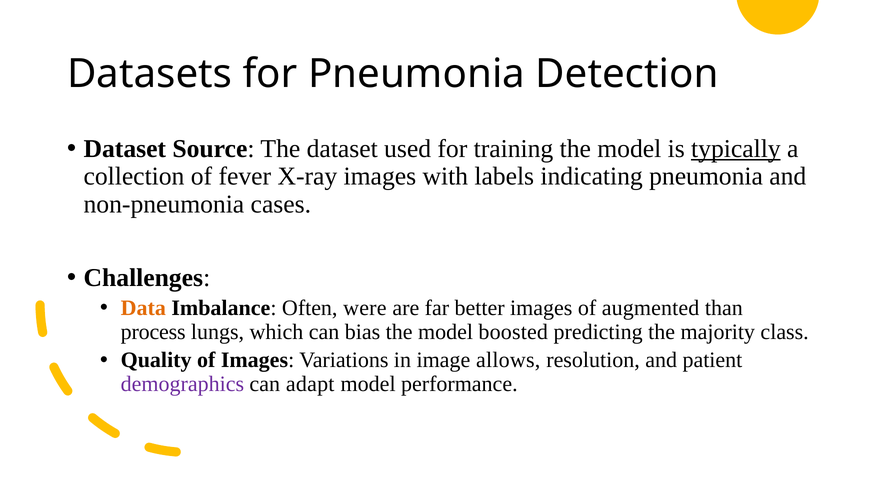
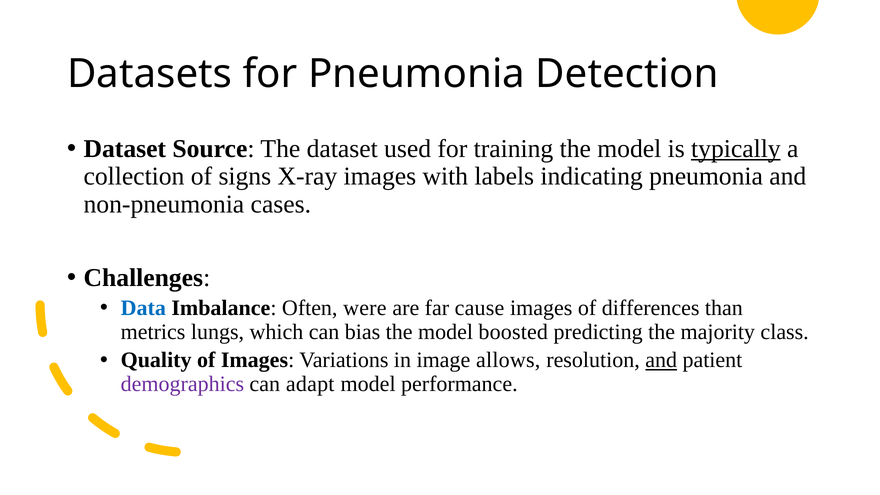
fever: fever -> signs (245, 176)
Data colour: orange -> blue (143, 308)
better: better -> cause (480, 308)
augmented: augmented -> differences (651, 308)
process: process -> metrics (153, 332)
and underline: none -> present (661, 360)
